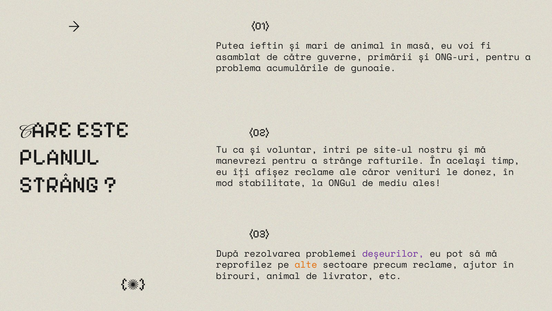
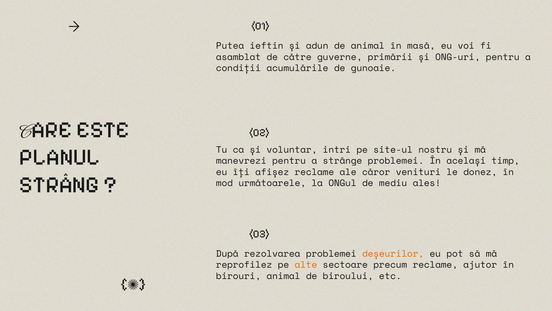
mari: mari -> adun (317, 46)
problema: problema -> condiții (238, 68)
strânge rafturile: rafturile -> problemei (396, 161)
stabilitate: stabilitate -> următoarele (272, 183)
deșeurilor colour: purple -> orange (393, 253)
livrator: livrator -> biroului (348, 276)
